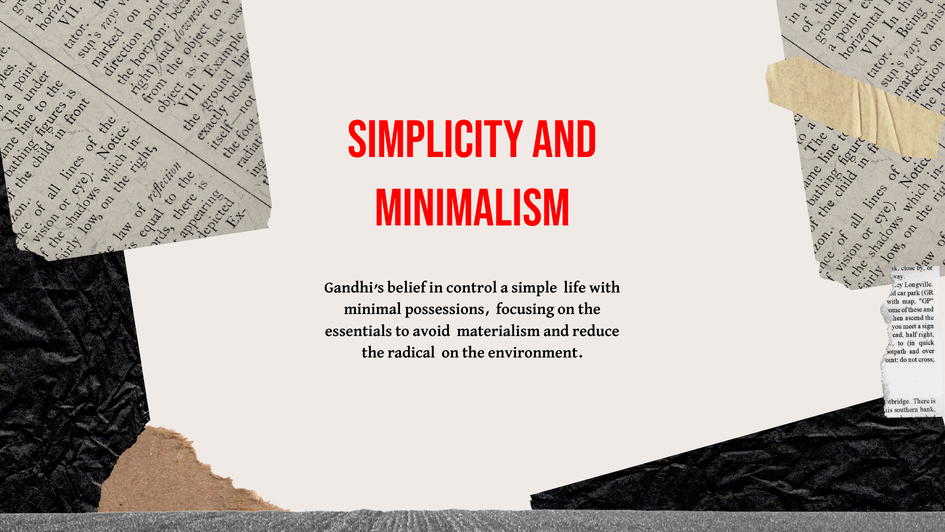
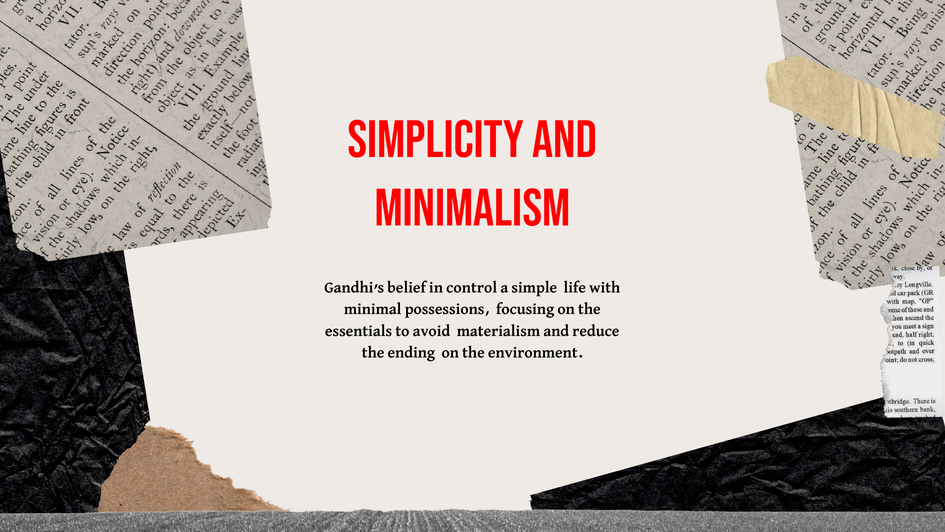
radical: radical -> ending (411, 352)
